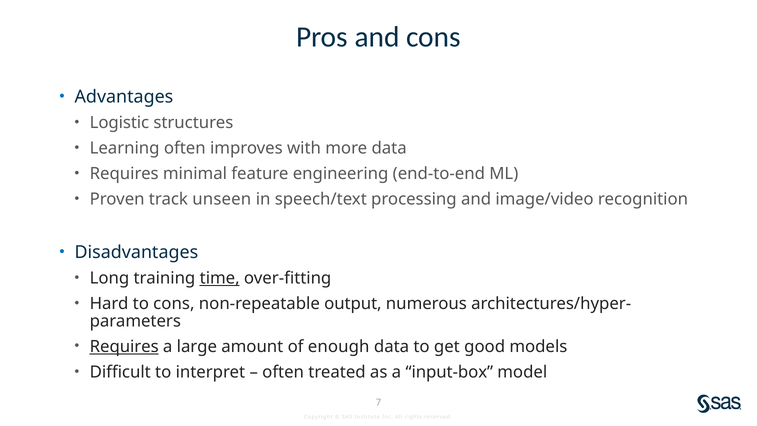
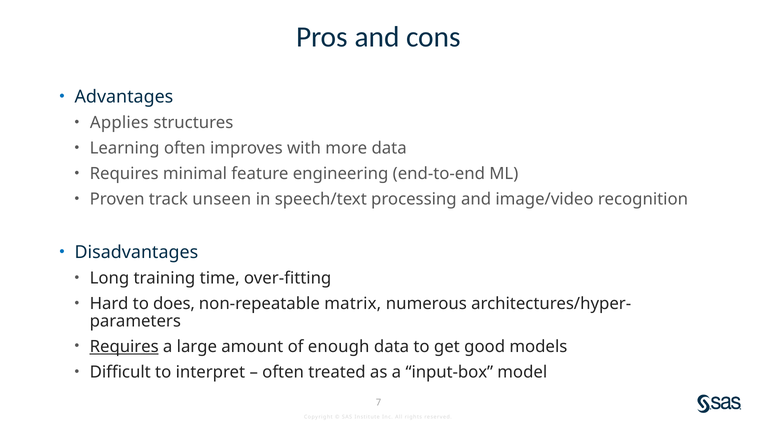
Logistic: Logistic -> Applies (119, 123)
time underline: present -> none (220, 278)
to cons: cons -> does (174, 304)
output: output -> matrix (353, 304)
